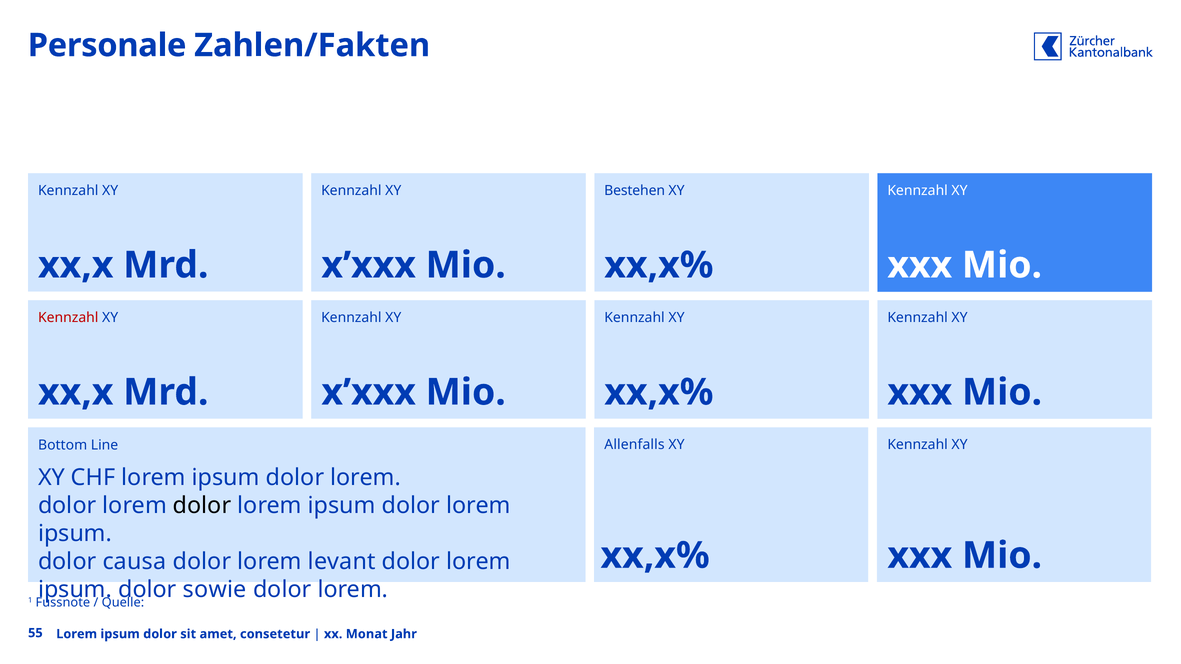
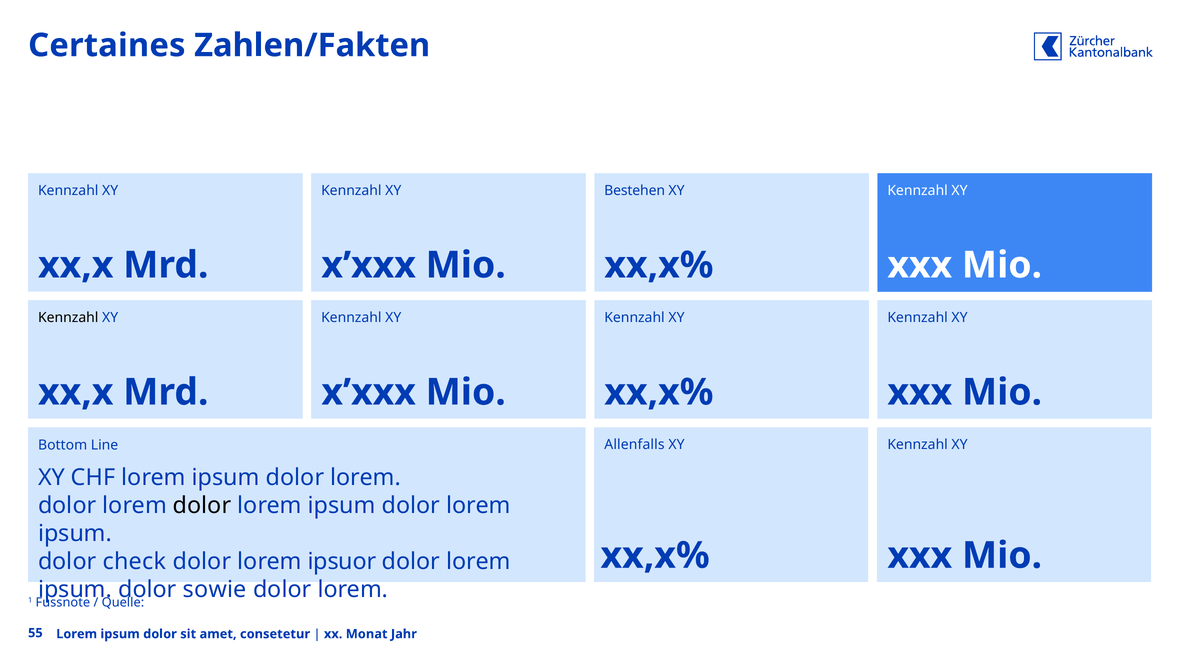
Personale: Personale -> Certaines (107, 45)
Kennzahl colour: red -> black (68, 318)
causa: causa -> check (135, 562)
levant: levant -> ipsuor (342, 562)
